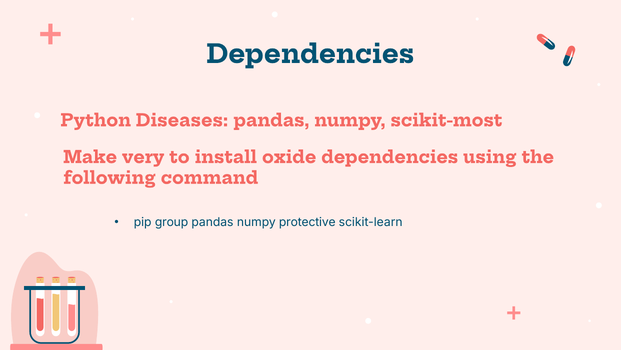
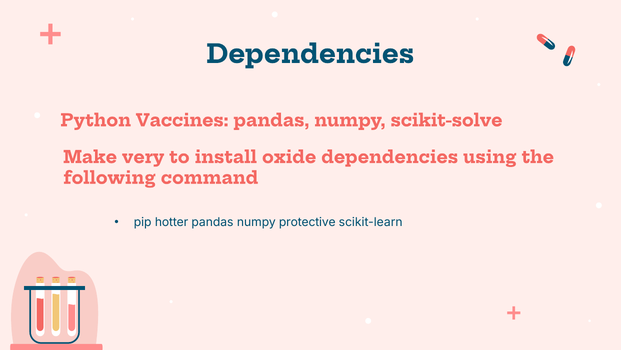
Diseases: Diseases -> Vaccines (182, 120)
scikit-most: scikit-most -> scikit-solve (447, 120)
group: group -> hotter (172, 222)
